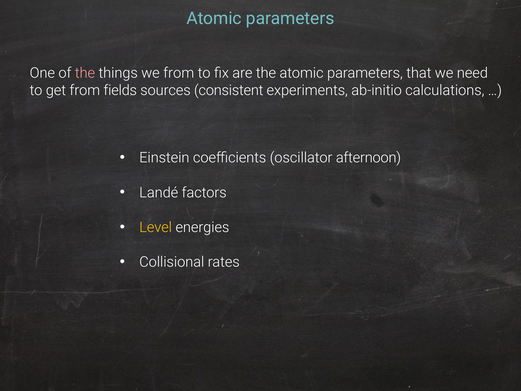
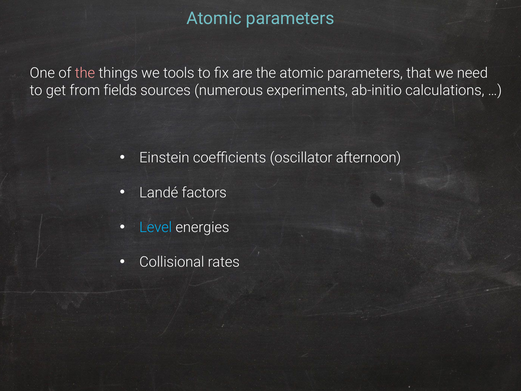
we from: from -> tools (179, 73)
consistent: consistent -> numerous (229, 90)
Level colour: yellow -> light blue (156, 227)
